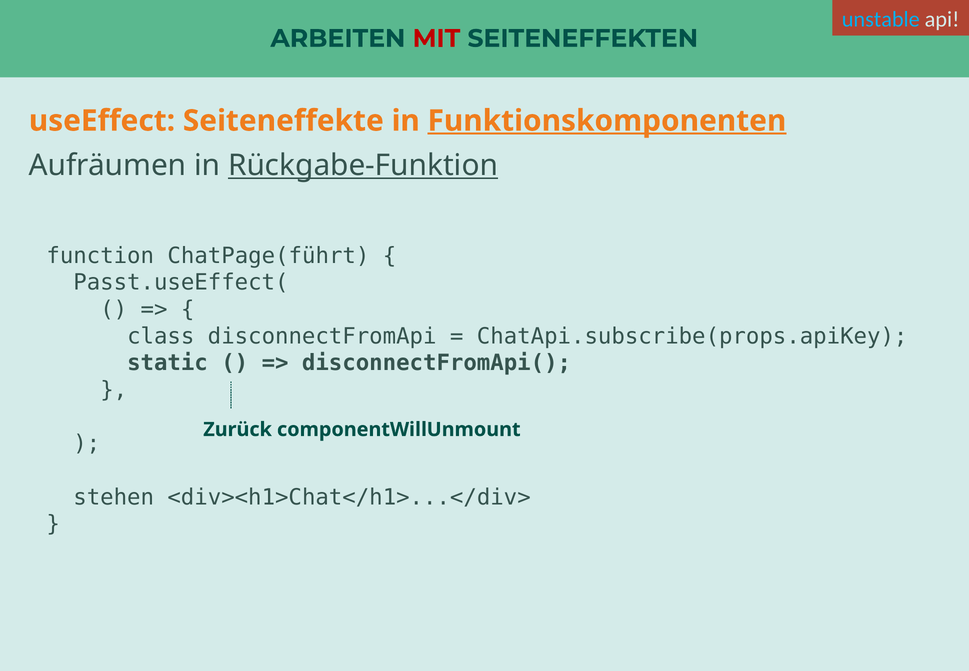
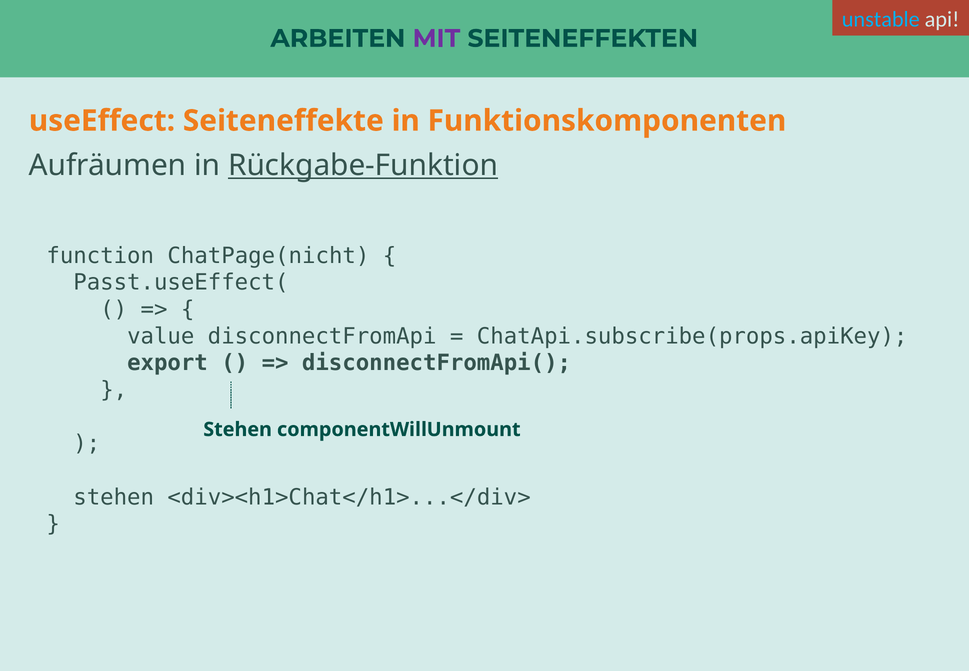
MIT colour: red -> purple (436, 38)
Funktionskomponenten underline: present -> none (607, 121)
ChatPage(führt: ChatPage(führt -> ChatPage(nicht (268, 256)
class: class -> value (161, 336)
static: static -> export (167, 363)
Zurück: Zurück -> Stehen (238, 429)
